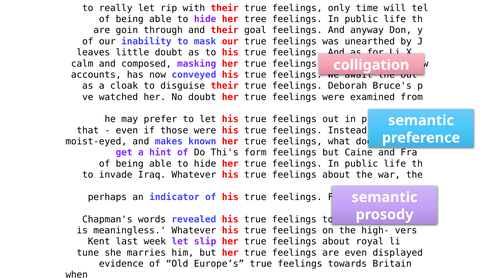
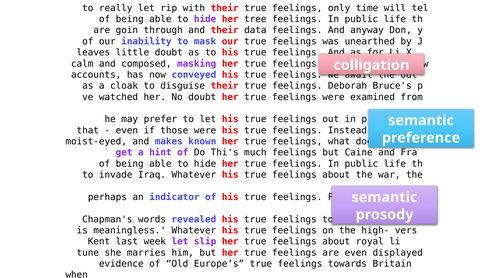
goal: goal -> data (255, 30)
form: form -> much (255, 153)
